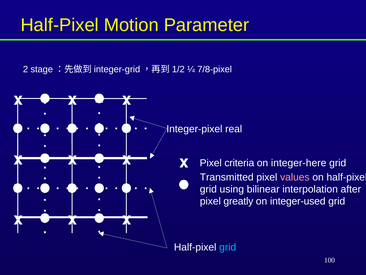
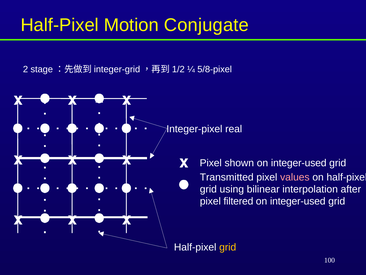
Parameter: Parameter -> Conjugate (206, 25)
7/8-pixel: 7/8-pixel -> 5/8-pixel (215, 69)
criteria: criteria -> shown (239, 163)
integer-here: integer-here -> integer-used (299, 163)
greatly: greatly -> filtered (238, 201)
grid colour: light blue -> yellow (228, 247)
